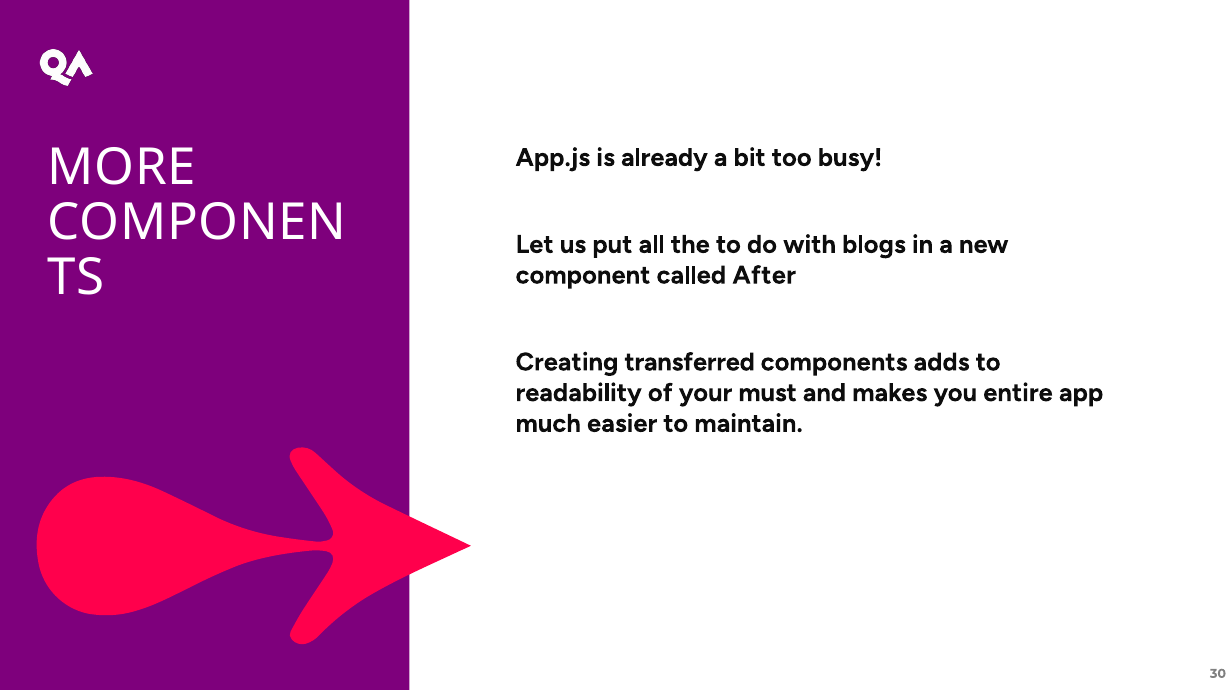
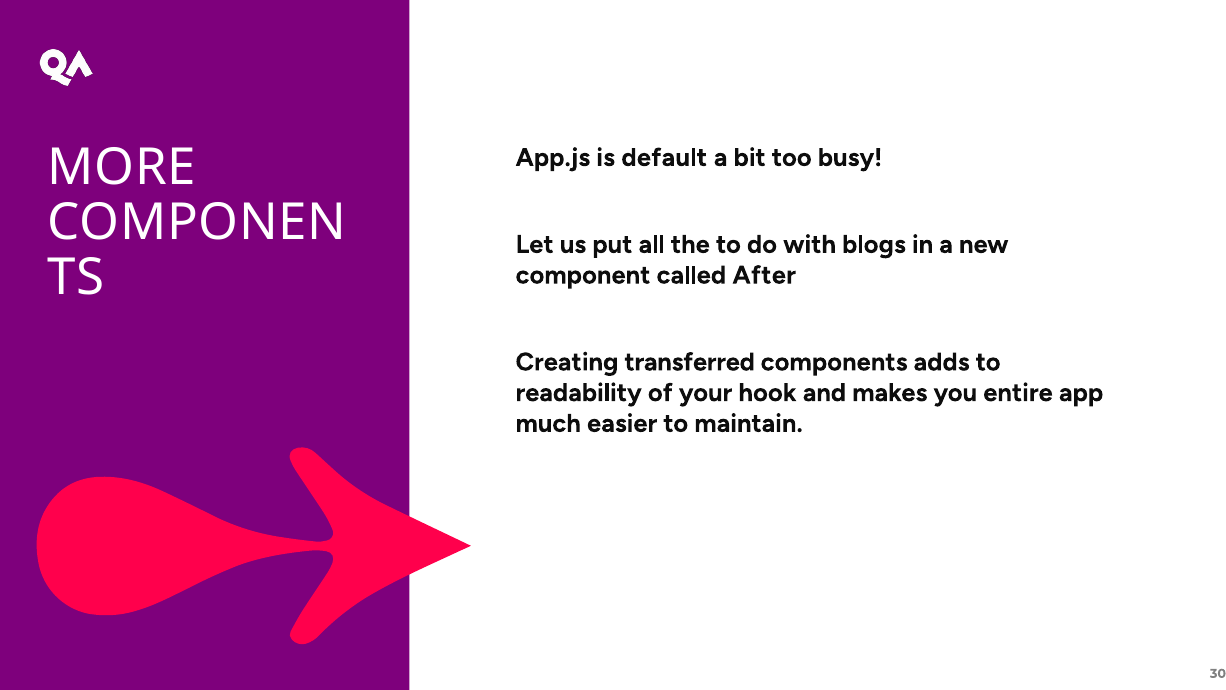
already: already -> default (664, 157)
must: must -> hook (767, 392)
